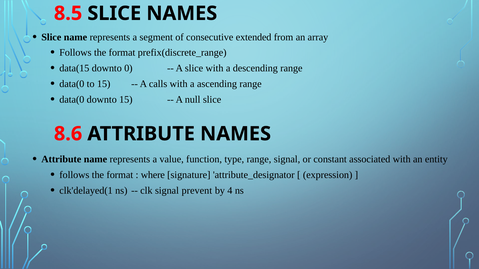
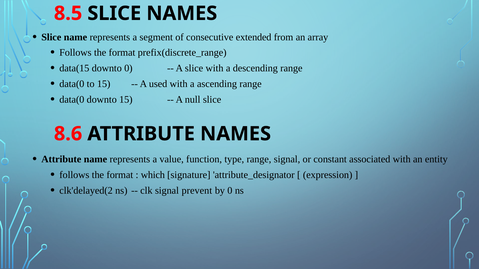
calls: calls -> used (158, 84)
where: where -> which (153, 175)
clk'delayed(1: clk'delayed(1 -> clk'delayed(2 (86, 191)
by 4: 4 -> 0 (230, 191)
